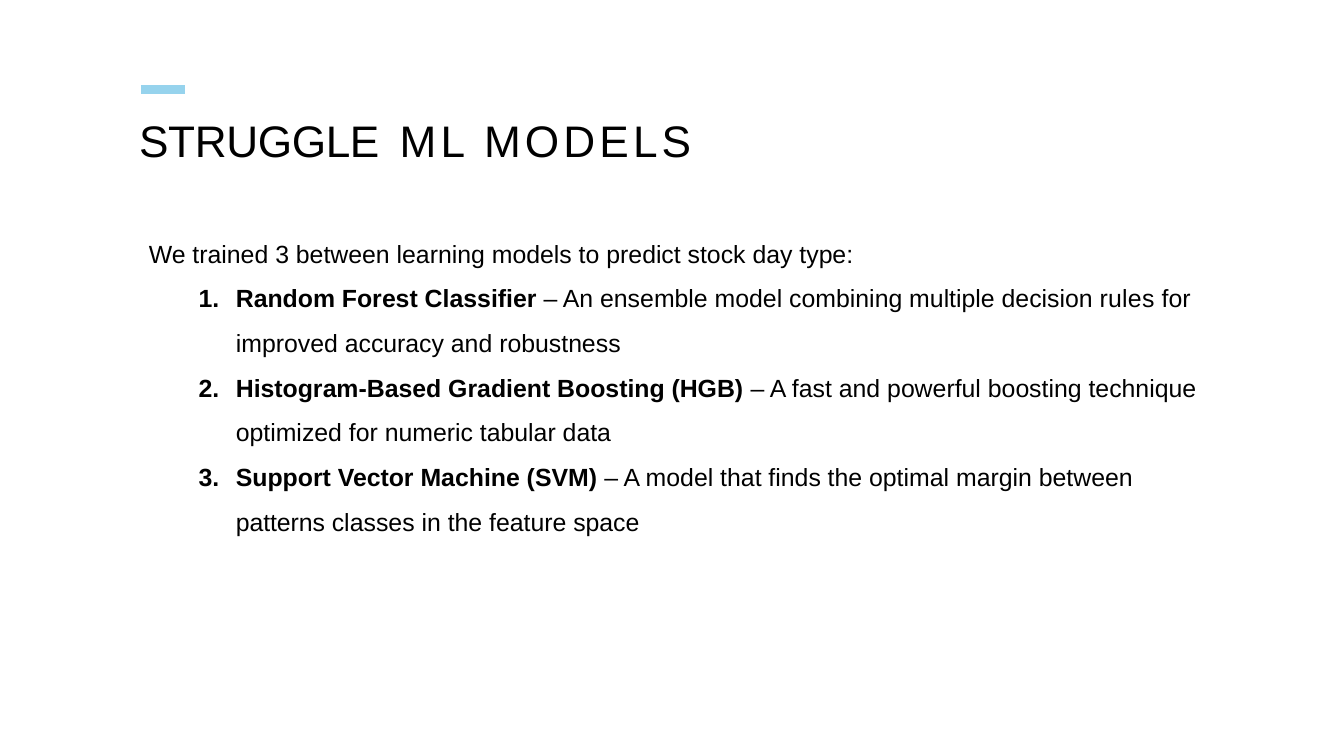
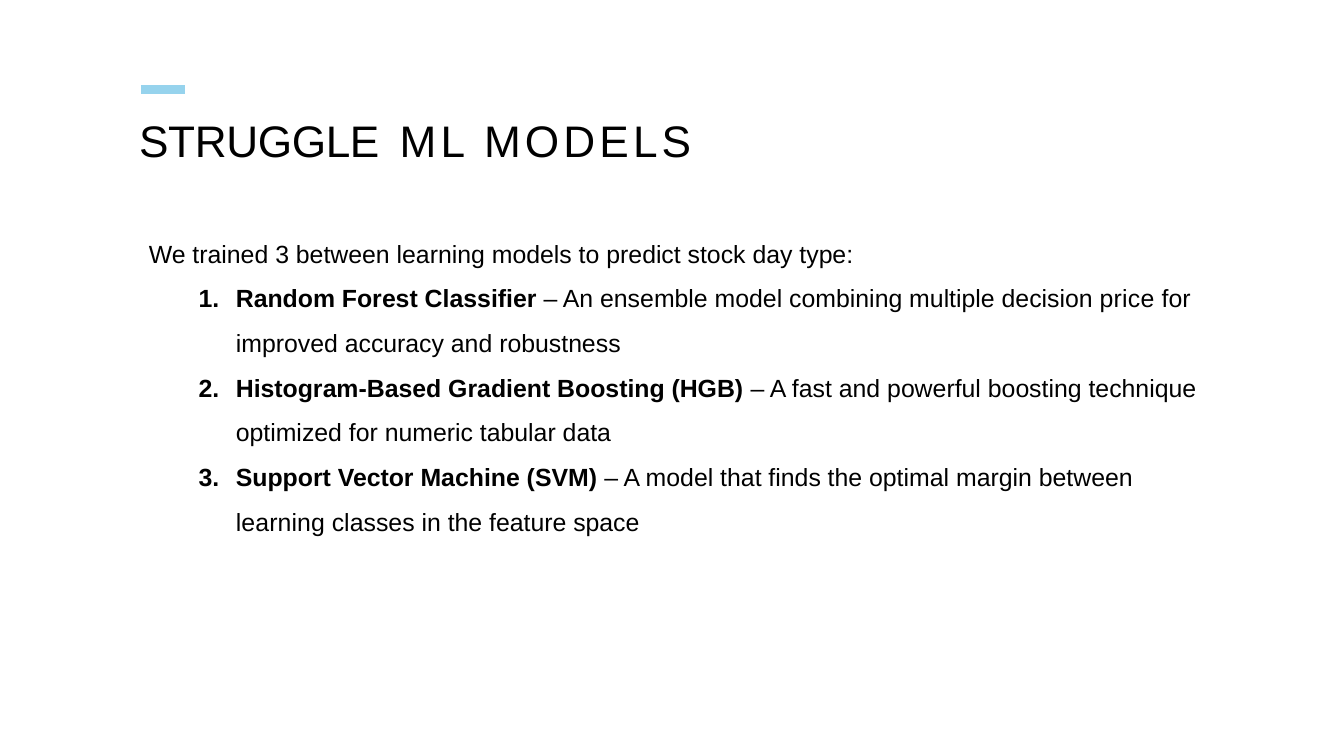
rules: rules -> price (1127, 300)
patterns: patterns -> learning (280, 523)
